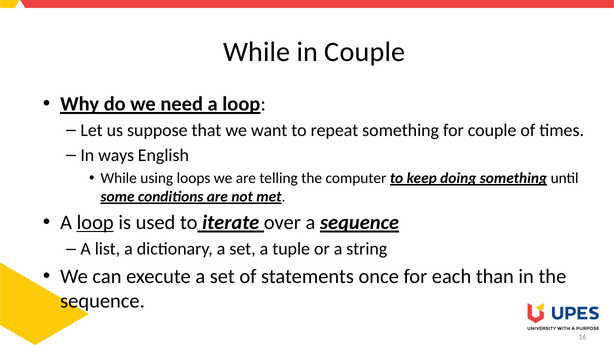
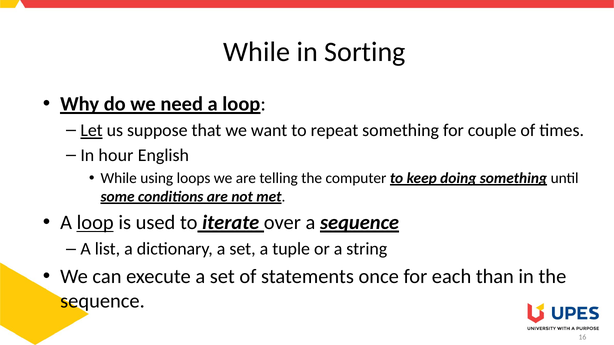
in Couple: Couple -> Sorting (365, 52)
Let underline: none -> present (92, 131)
ways: ways -> hour (116, 156)
